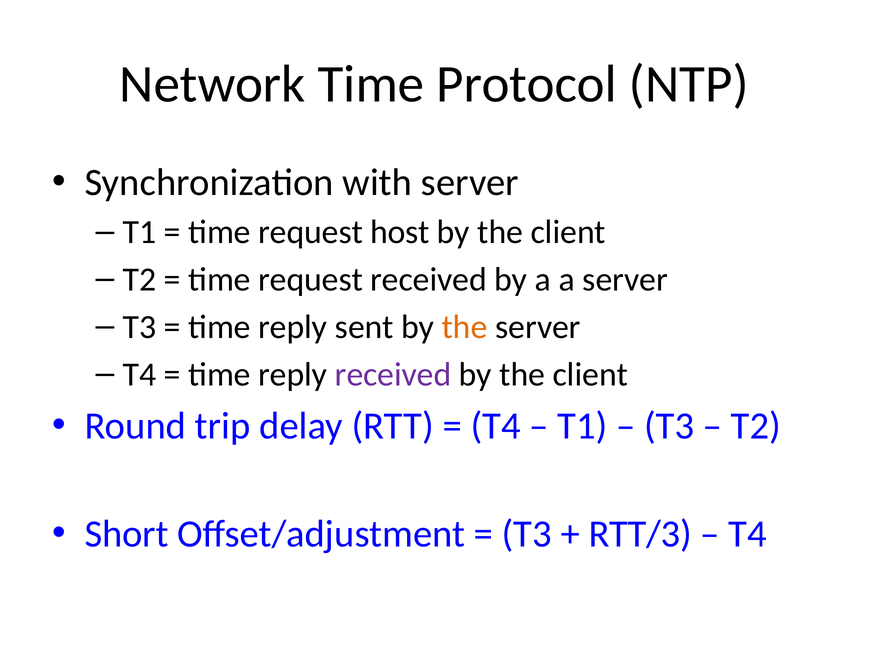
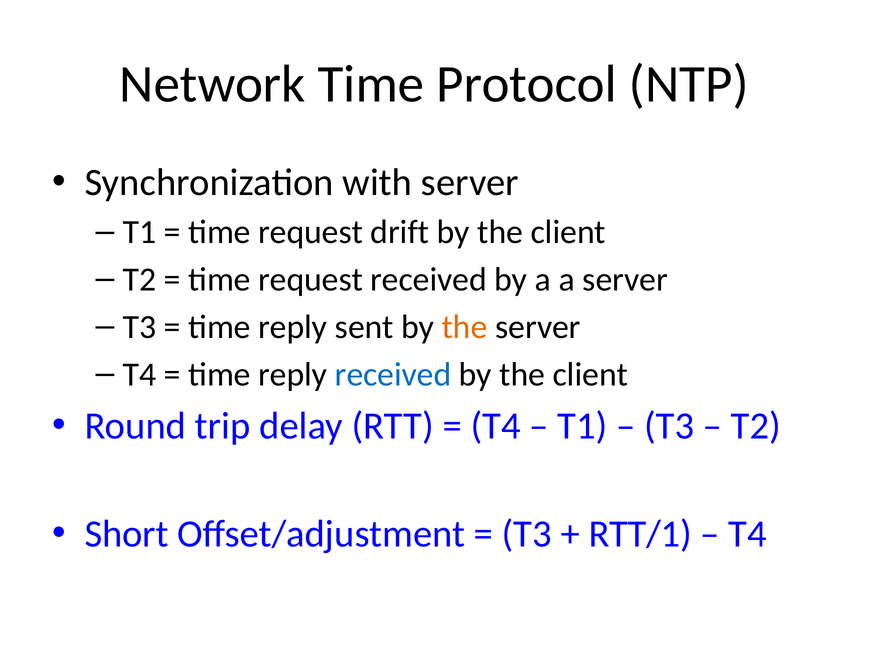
host: host -> drift (400, 232)
received colour: purple -> blue (393, 374)
RTT/3: RTT/3 -> RTT/1 (640, 534)
